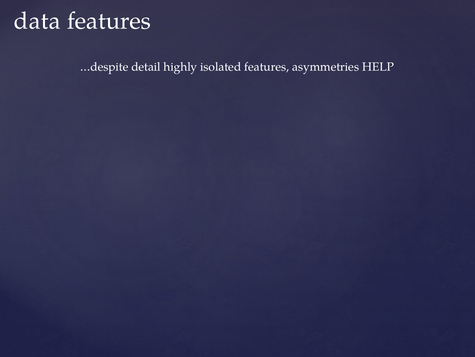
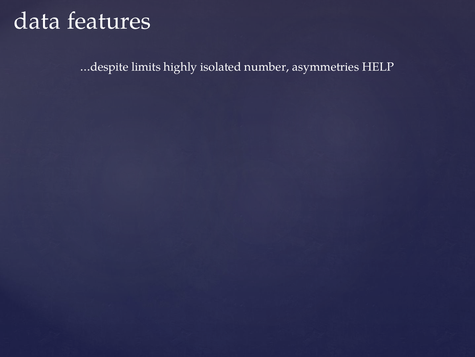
detail: detail -> limits (146, 67)
isolated features: features -> number (267, 67)
